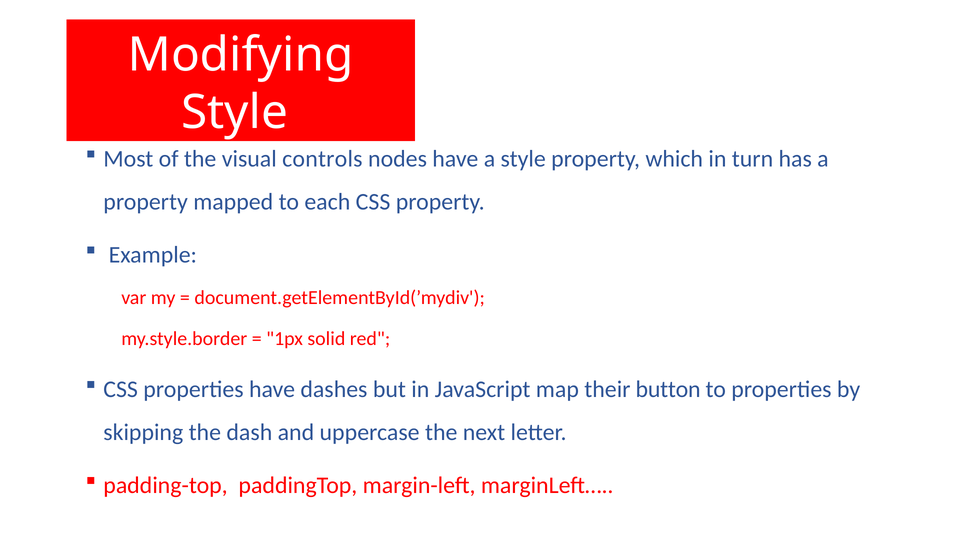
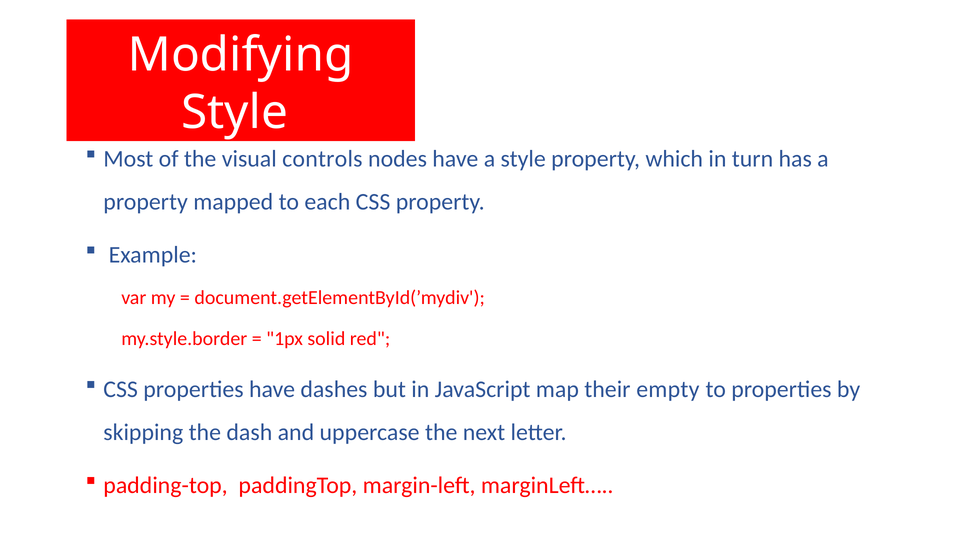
button: button -> empty (668, 389)
